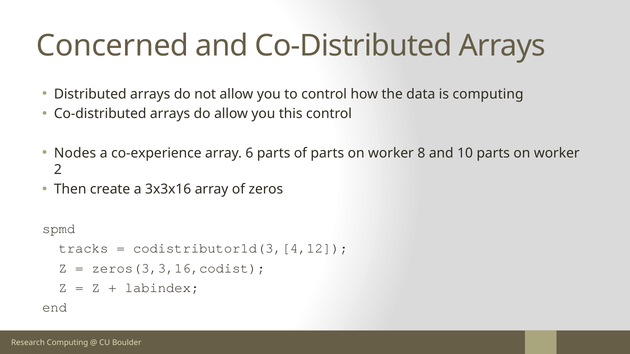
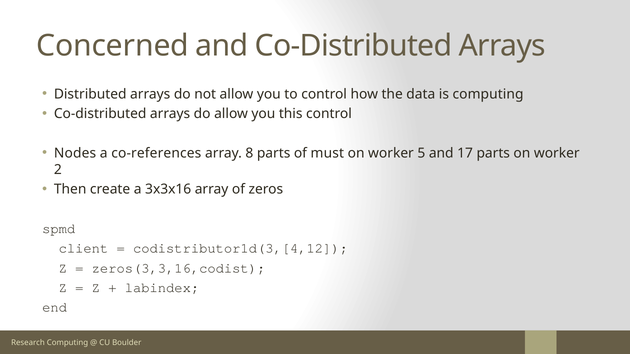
co-experience: co-experience -> co-references (156, 153)
6: 6 -> 8 (249, 153)
of parts: parts -> must (327, 153)
8: 8 -> 5 (421, 153)
10: 10 -> 17 (465, 153)
tracks: tracks -> client (83, 249)
